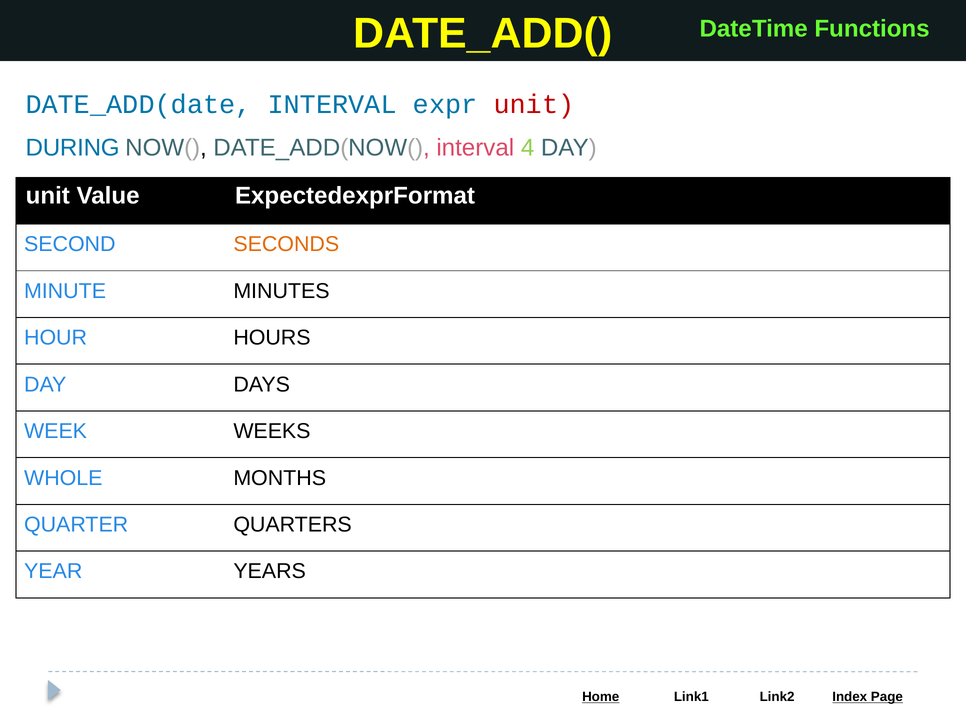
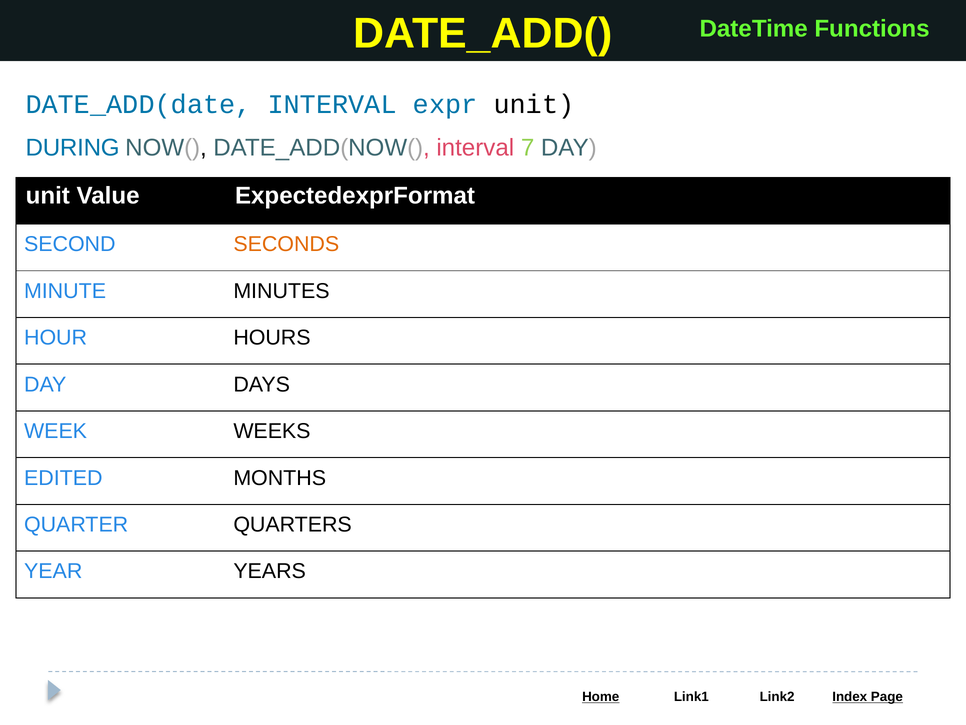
unit colour: red -> black (534, 104)
4: 4 -> 7 (528, 148)
WHOLE: WHOLE -> EDITED (63, 478)
